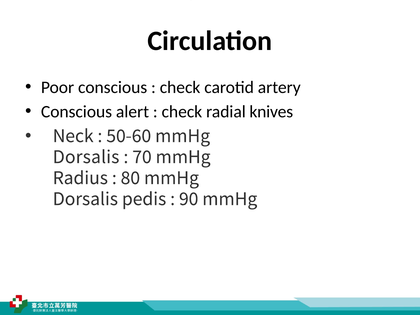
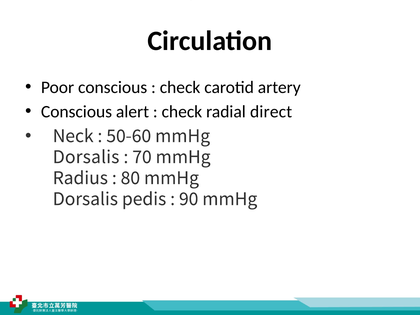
knives: knives -> direct (271, 112)
